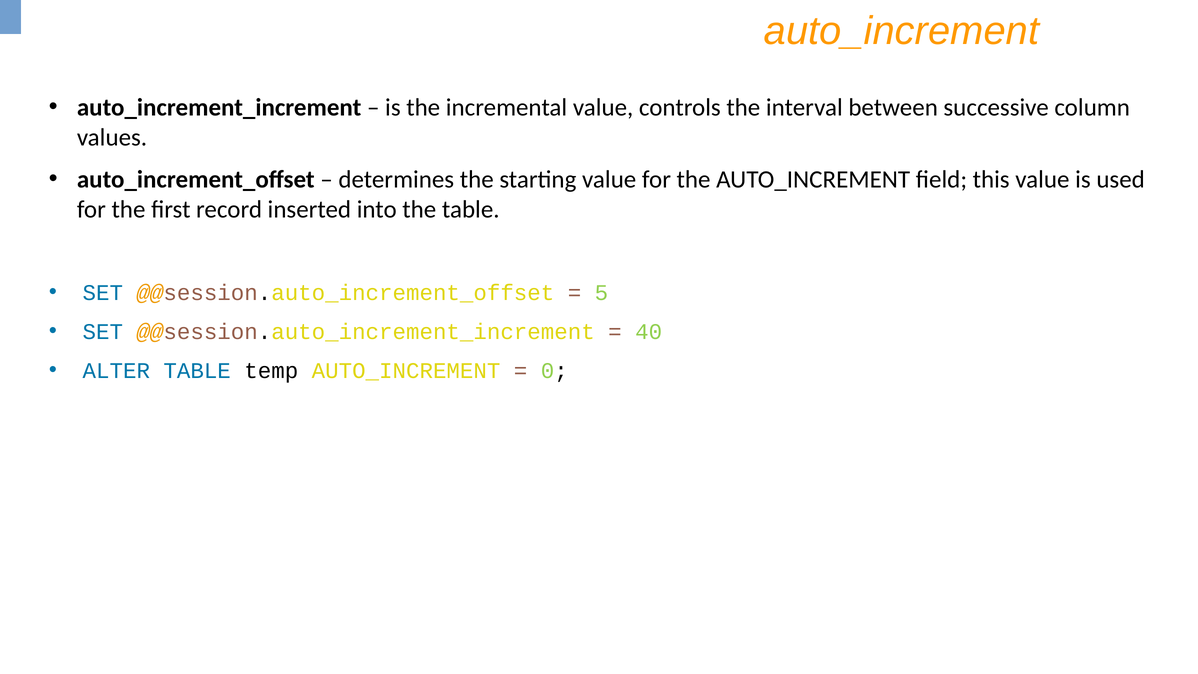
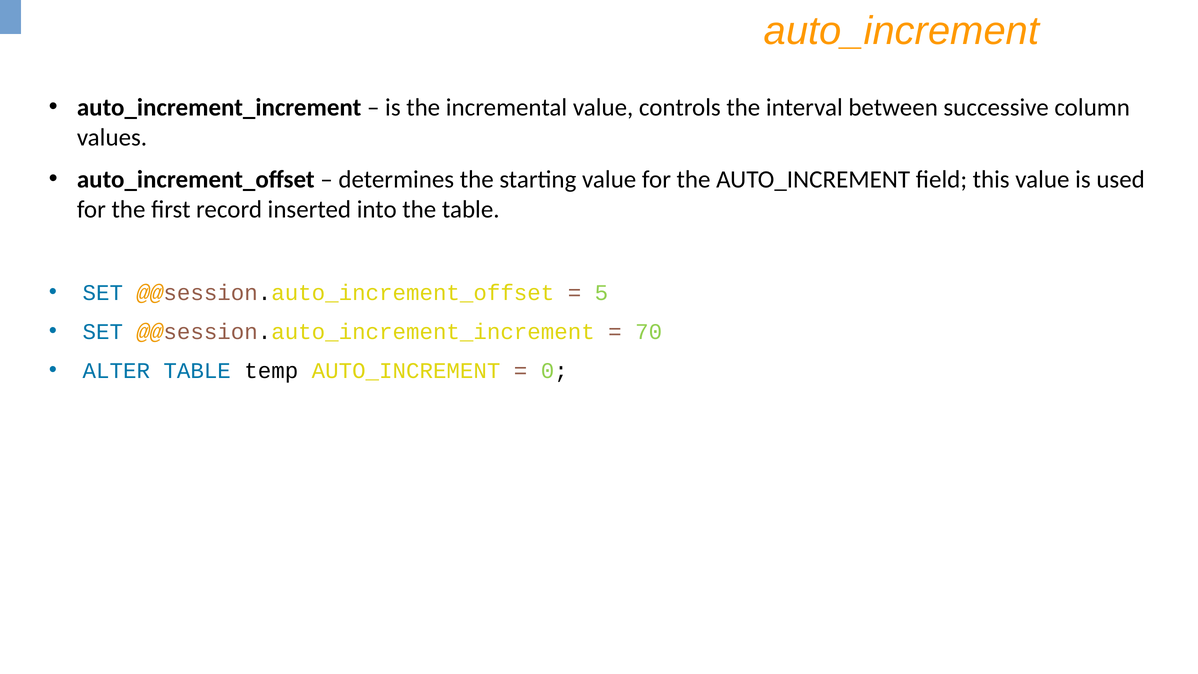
40: 40 -> 70 (649, 332)
